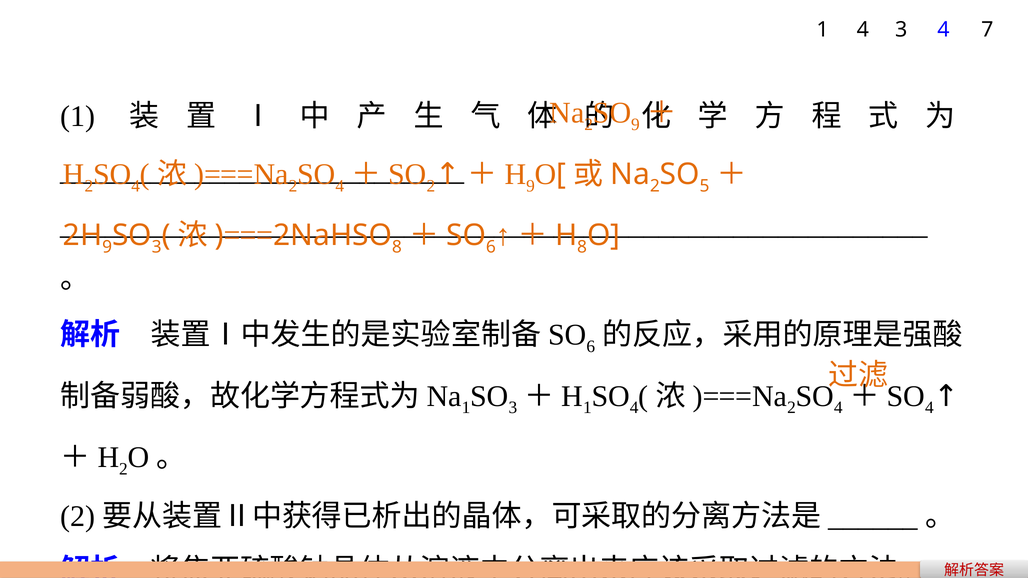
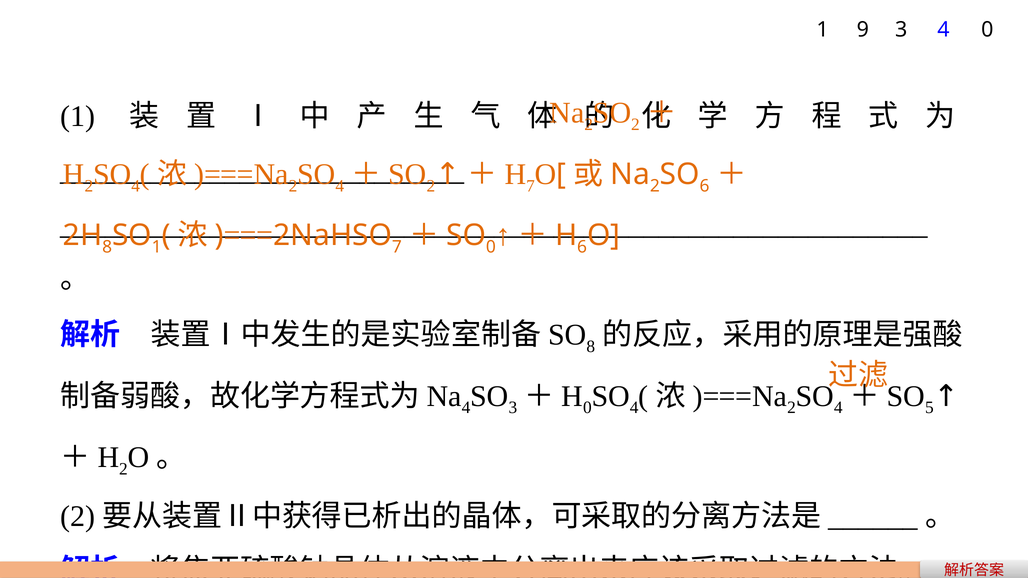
1 4: 4 -> 9 (863, 30)
4 7: 7 -> 0 (987, 30)
9: 9 -> 2 (635, 125)
9: 9 -> 7 (530, 186)
5: 5 -> 6 (704, 186)
9: 9 -> 8 (107, 247)
3: 3 -> 1 (157, 247)
8: 8 -> 7 (397, 247)
6: 6 -> 0 (491, 247)
8: 8 -> 6 (582, 247)
6: 6 -> 8 (591, 347)
1: 1 -> 4 (466, 408)
1: 1 -> 0 (587, 408)
4: 4 -> 5 (929, 408)
